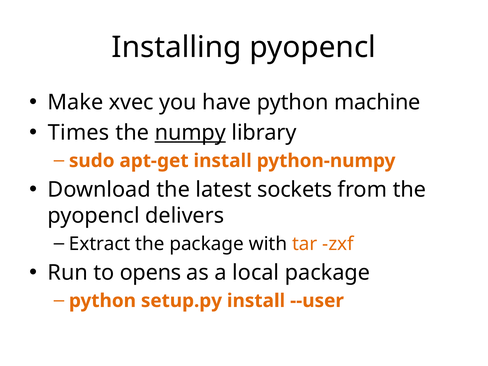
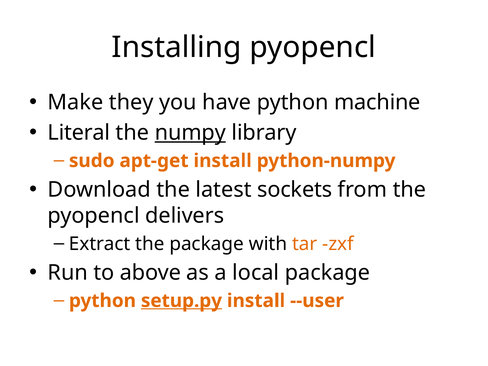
xvec: xvec -> they (131, 102)
Times: Times -> Literal (79, 133)
opens: opens -> above (150, 273)
setup.py underline: none -> present (181, 301)
